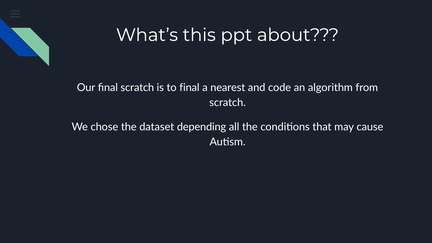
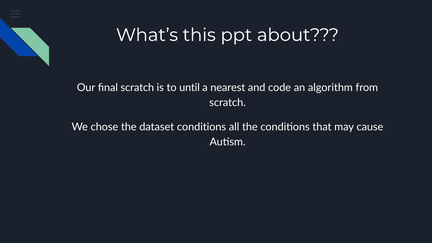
to final: final -> until (189, 88)
dataset depending: depending -> conditions (202, 127)
